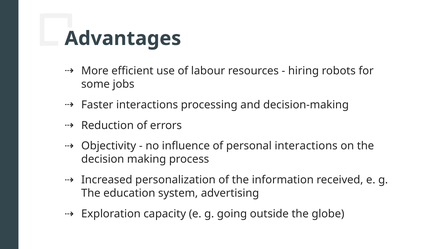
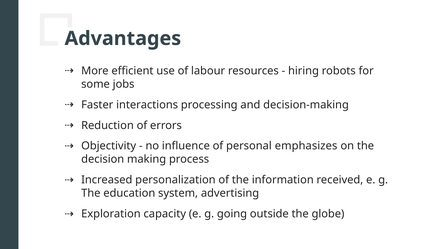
personal interactions: interactions -> emphasizes (306, 146)
